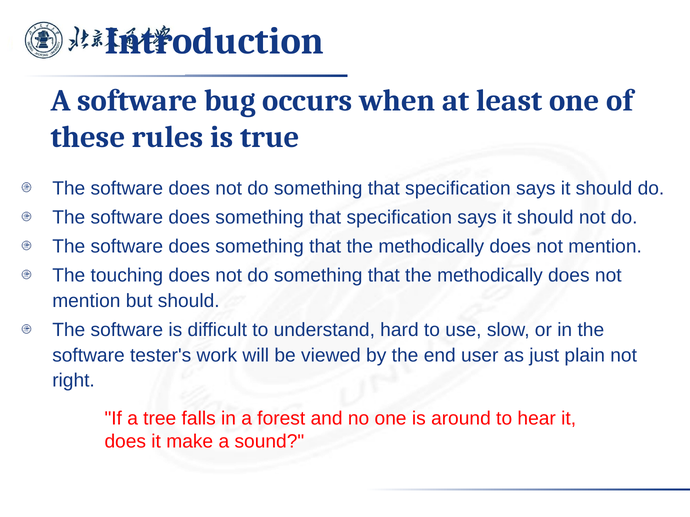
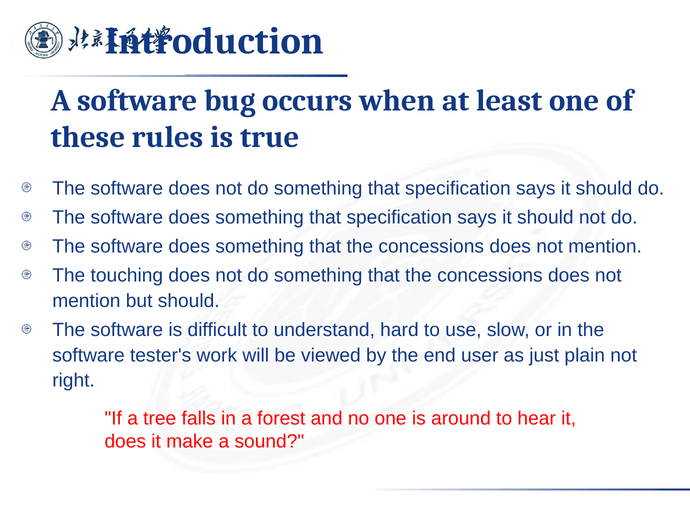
methodically: methodically -> concessions (431, 247)
methodically: methodically -> concessions (490, 276)
